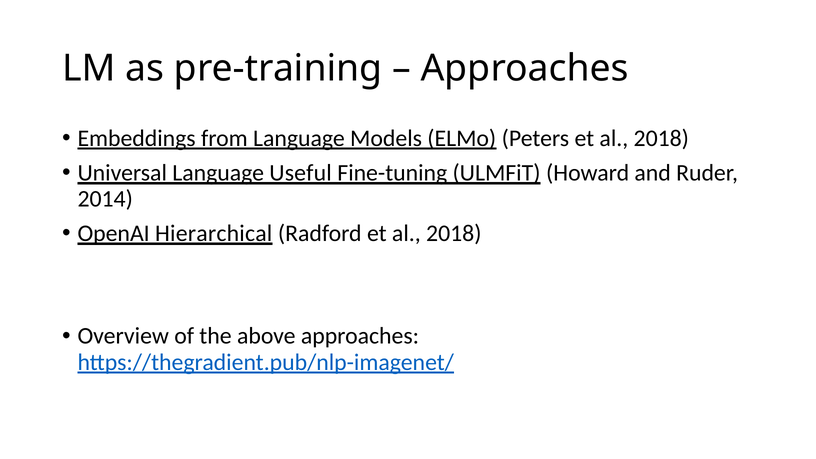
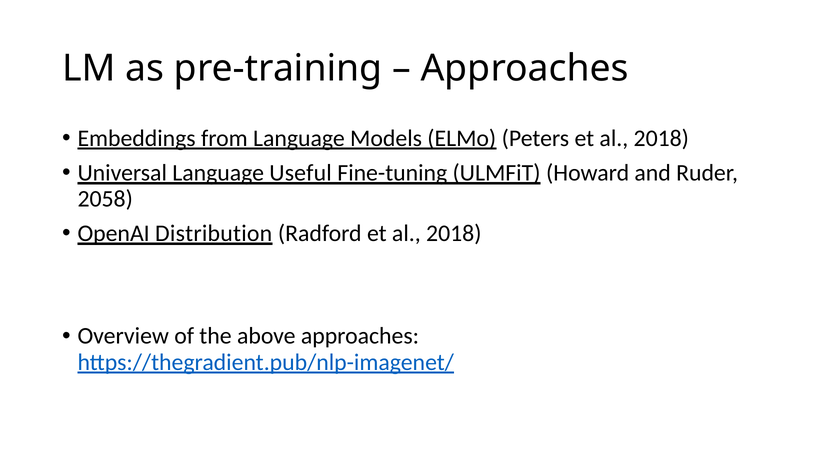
2014: 2014 -> 2058 (105, 199)
Hierarchical: Hierarchical -> Distribution (214, 233)
